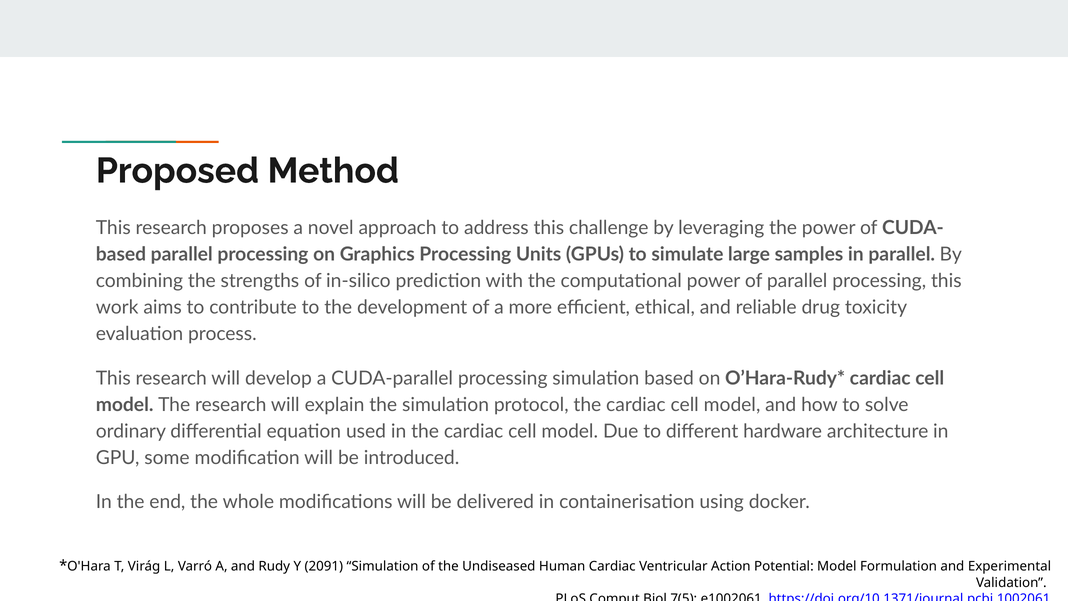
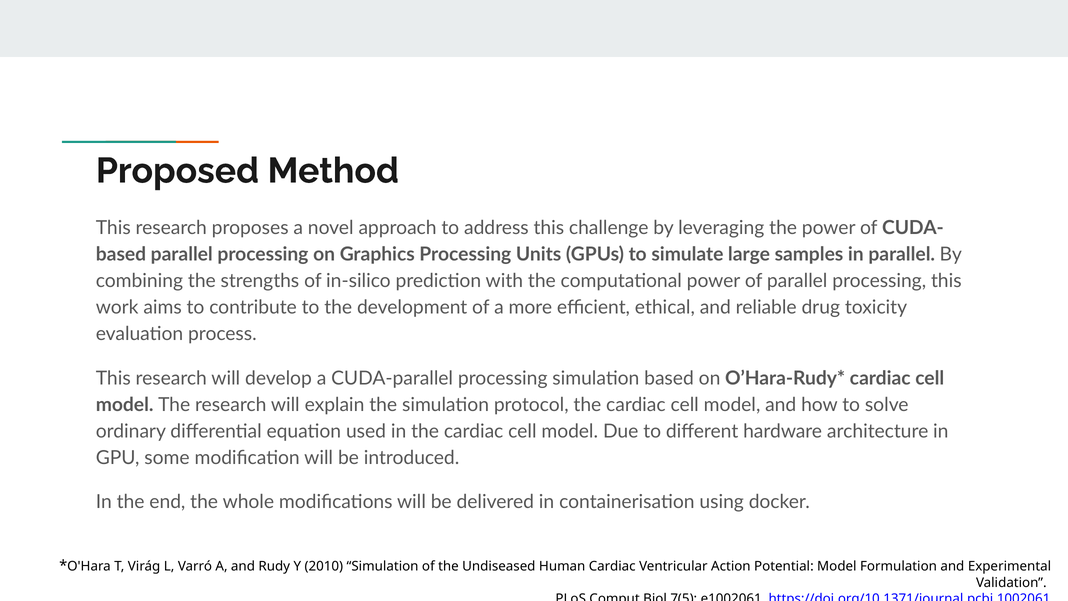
2091: 2091 -> 2010 (324, 566)
